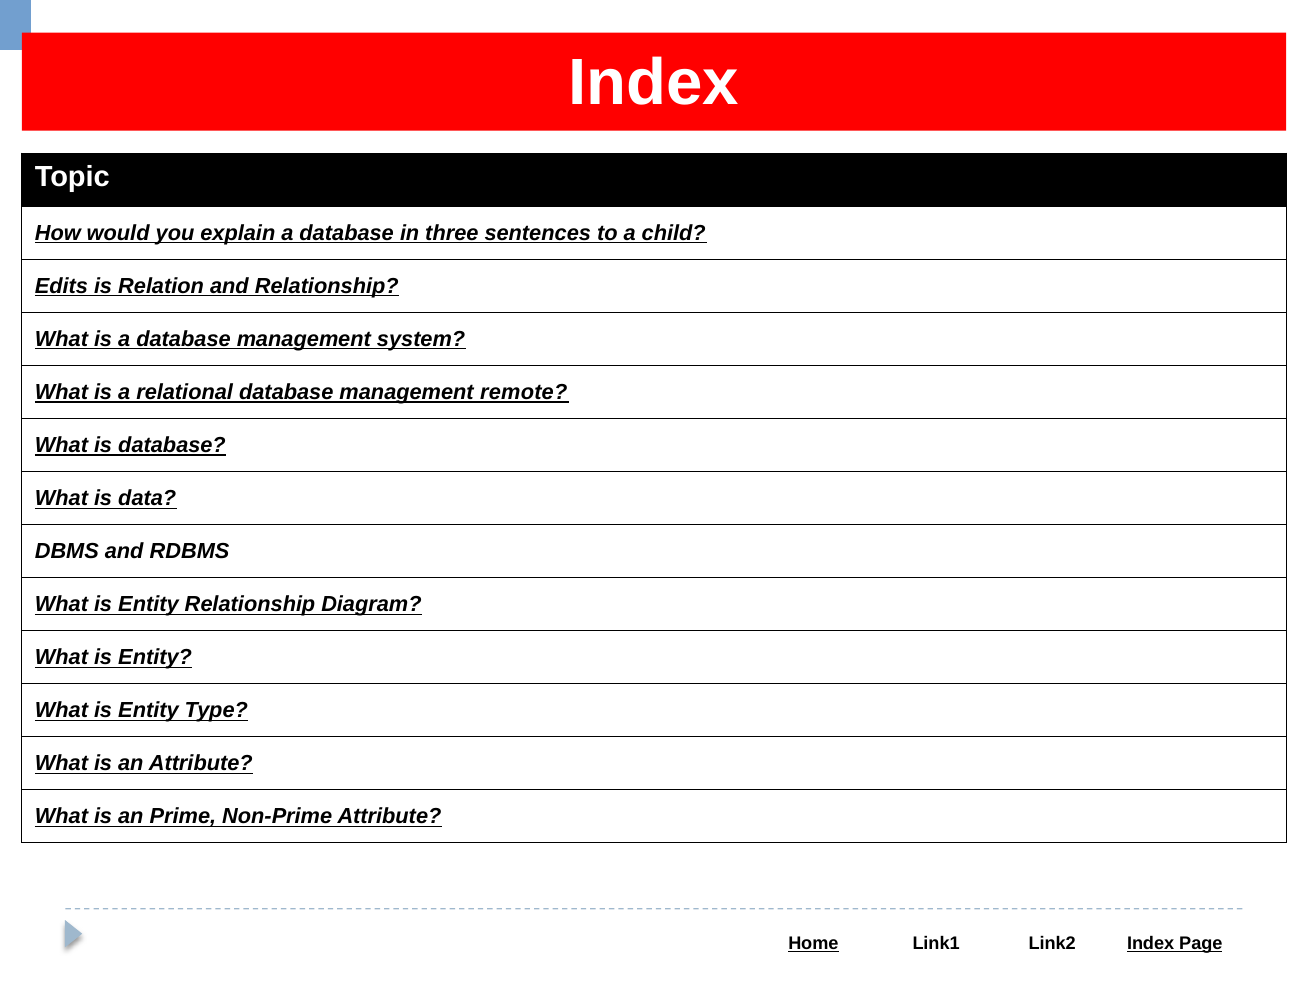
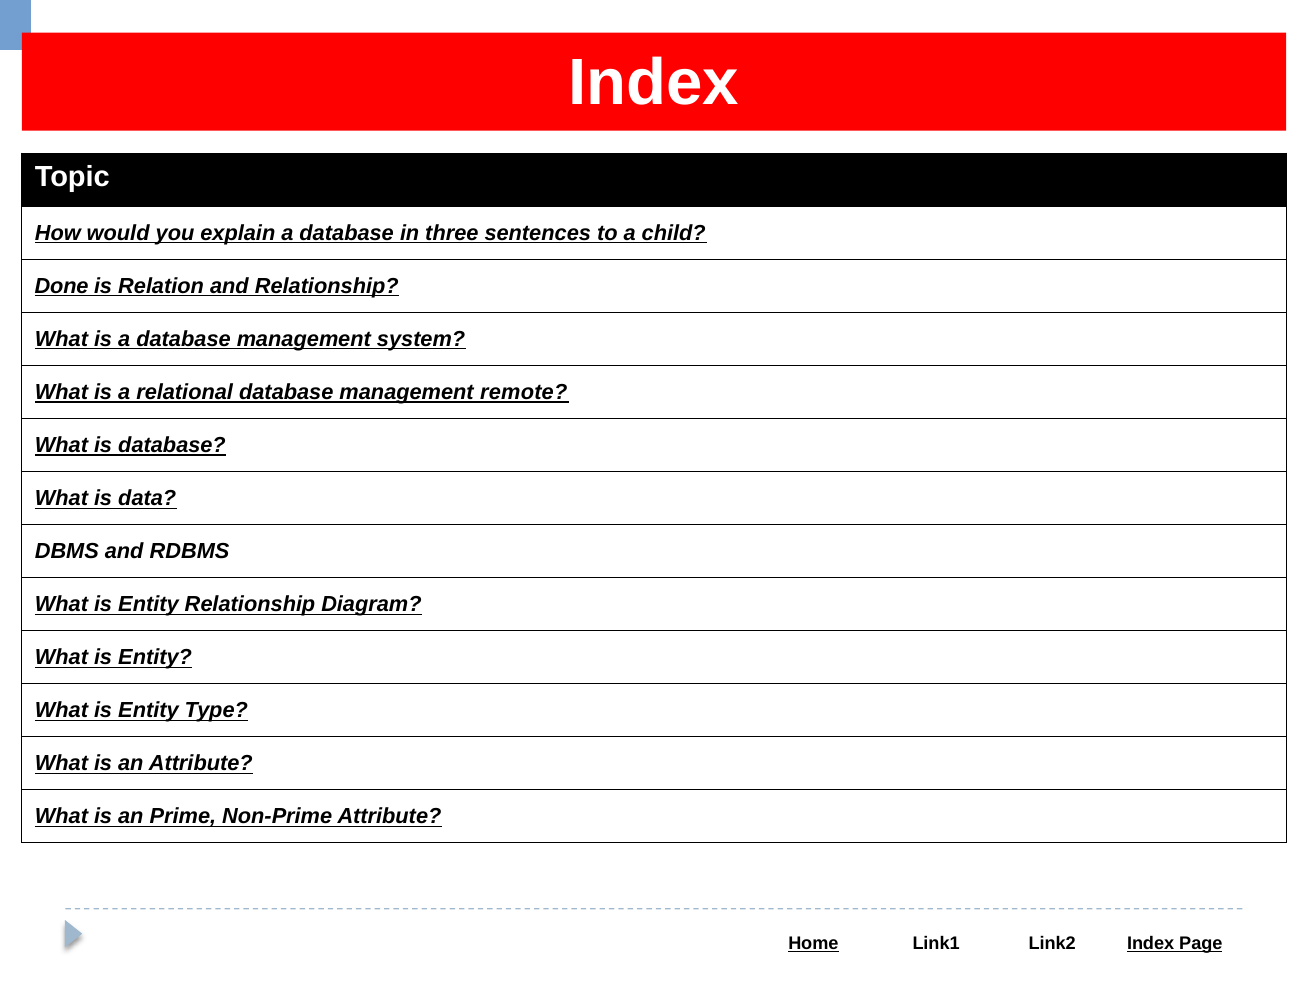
Edits: Edits -> Done (62, 286)
